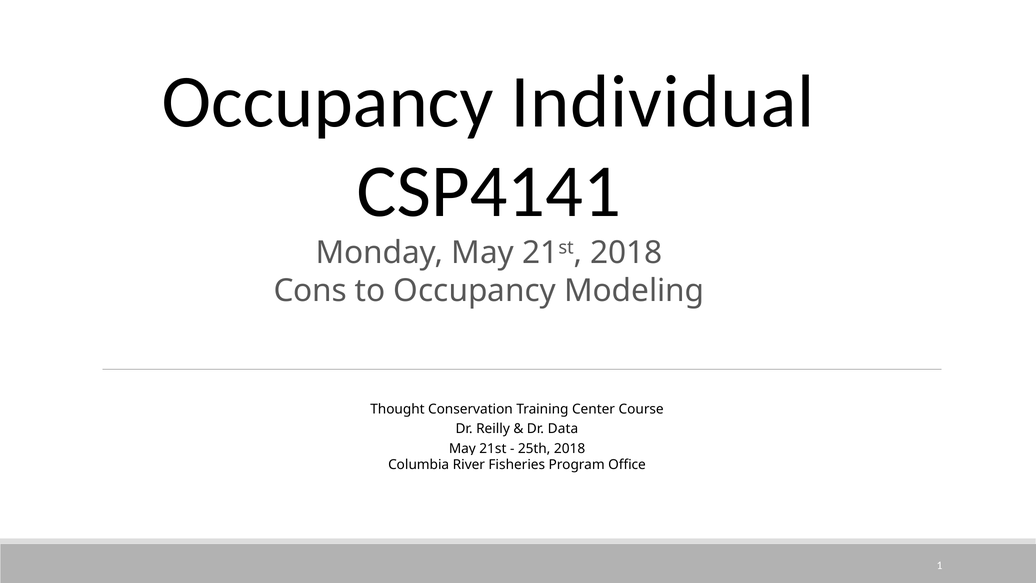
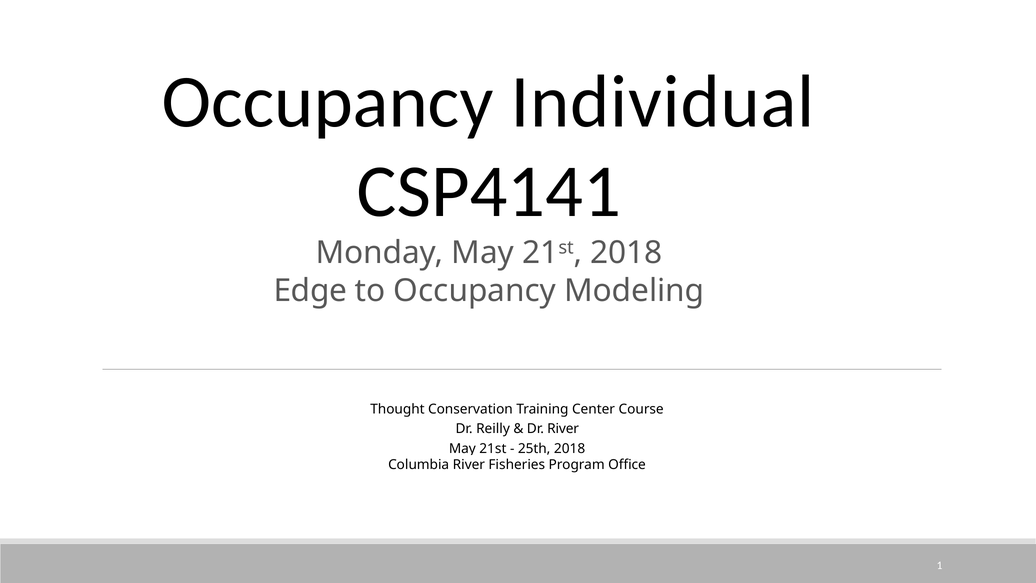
Cons: Cons -> Edge (310, 290)
Dr Data: Data -> River (563, 429)
